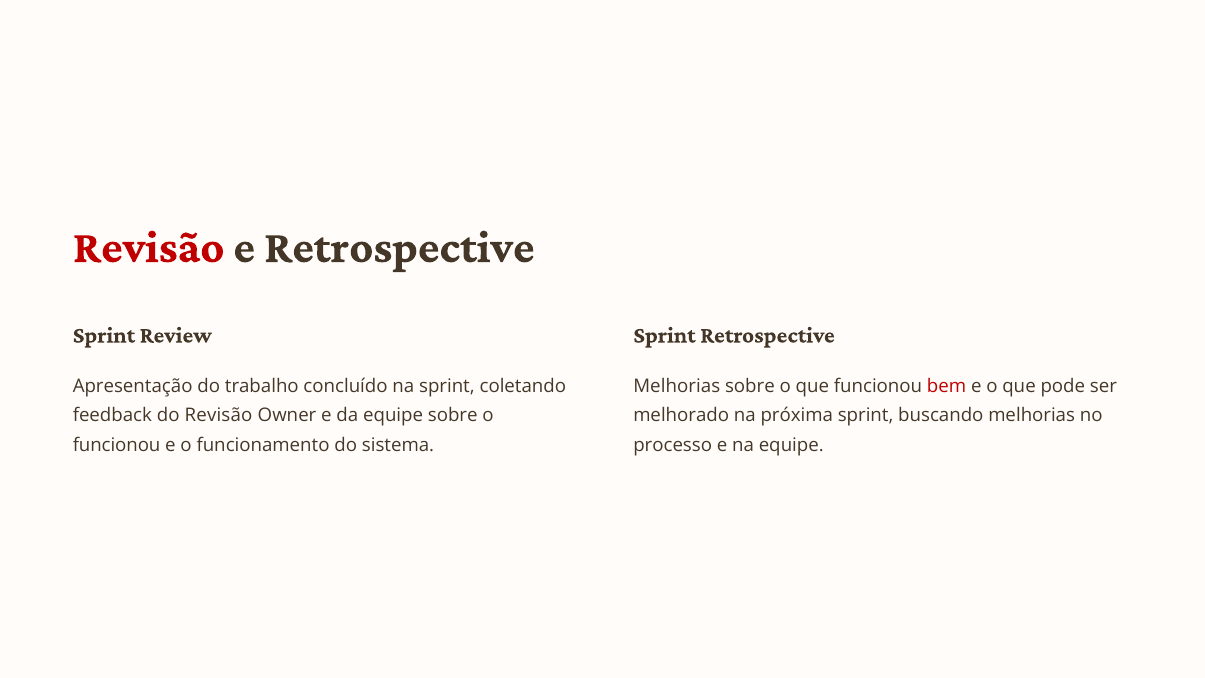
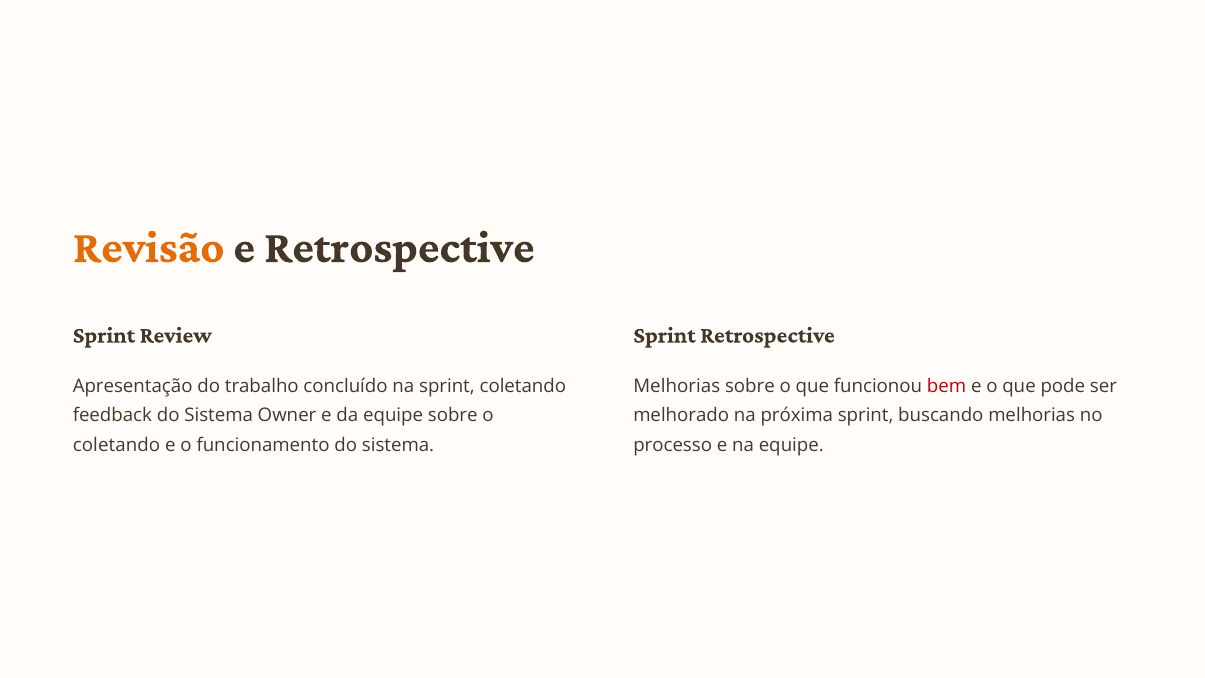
Revisão colour: red -> orange (149, 247)
feedback do Revisão: Revisão -> Sistema (219, 416)
funcionou: funcionou -> coletando (116, 446)
